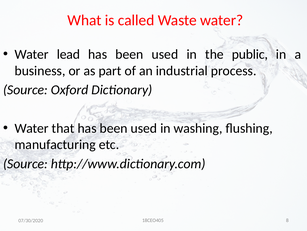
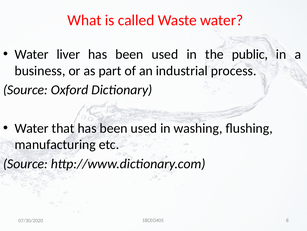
lead: lead -> liver (68, 54)
